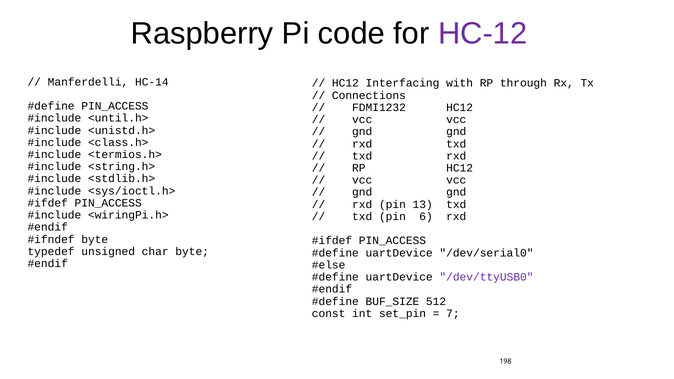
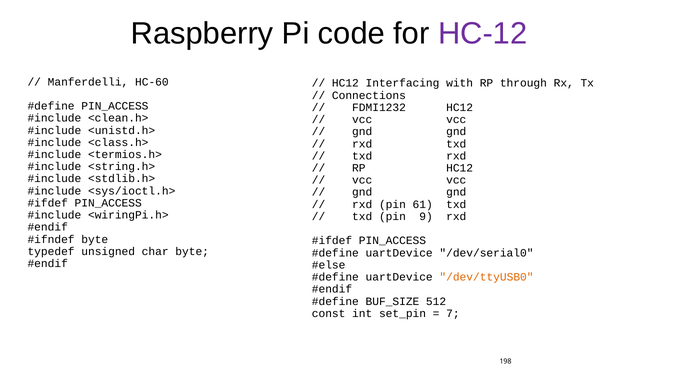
HC-14: HC-14 -> HC-60 (152, 82)
<until.h>: <until.h> -> <clean.h> (118, 118)
13: 13 -> 61 (423, 204)
6: 6 -> 9 (426, 217)
/dev/ttyUSB0 colour: purple -> orange (487, 277)
